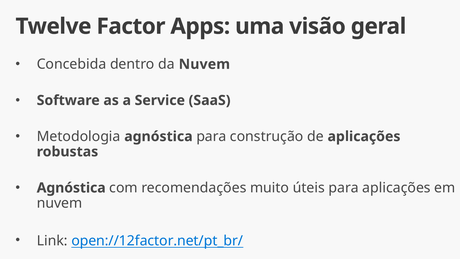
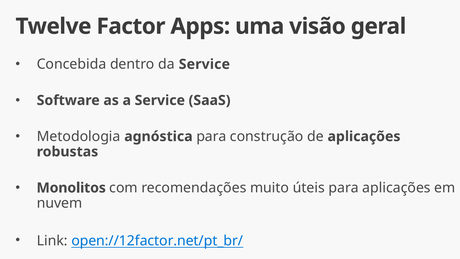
da Nuvem: Nuvem -> Service (204, 64)
Agnóstica: Agnóstica -> Monolitos (71, 188)
